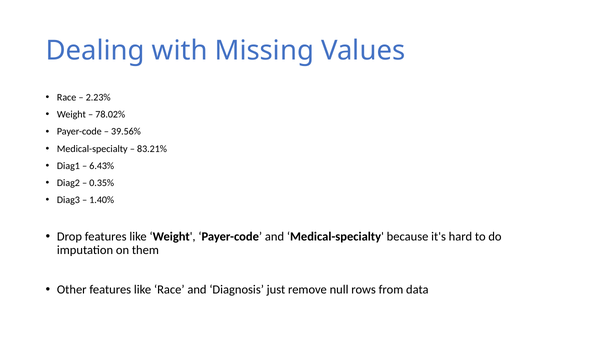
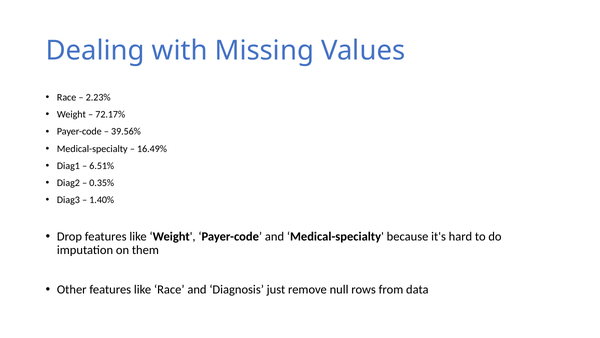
78.02%: 78.02% -> 72.17% (110, 114)
83.21%: 83.21% -> 16.49% (152, 148)
6.43%: 6.43% -> 6.51% (102, 166)
